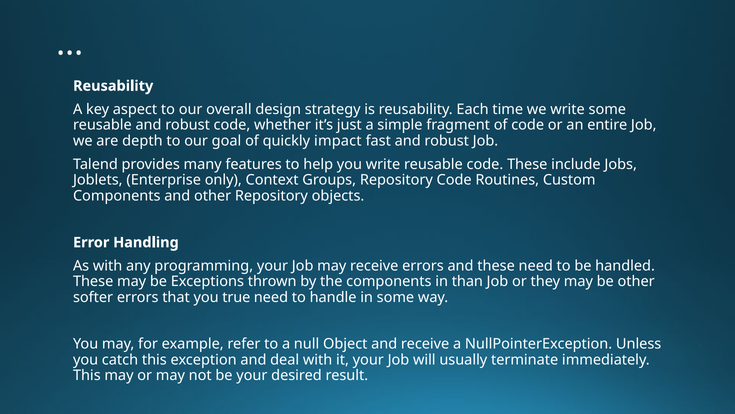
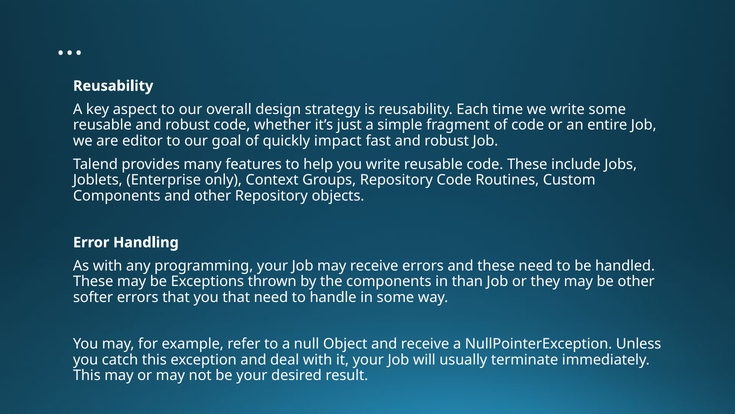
depth: depth -> editor (142, 141)
you true: true -> that (236, 297)
